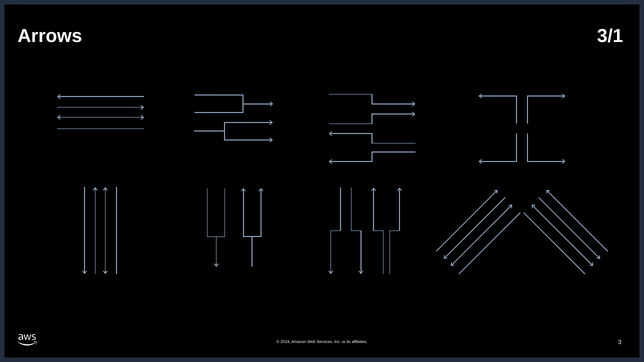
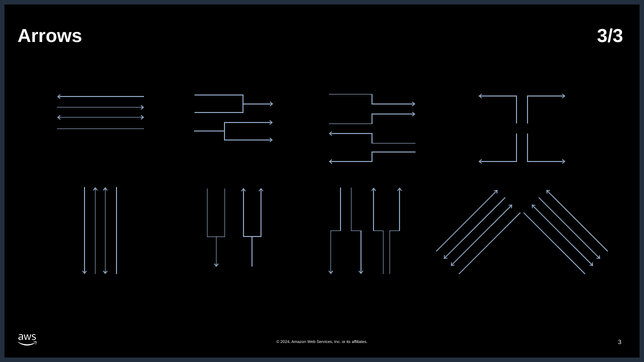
3/1: 3/1 -> 3/3 (610, 36)
